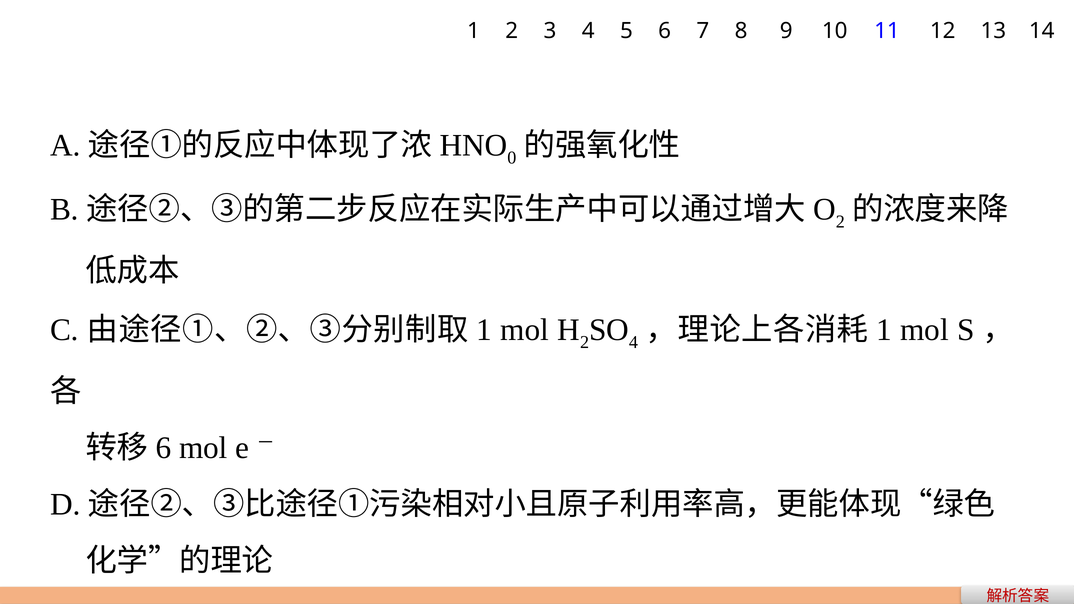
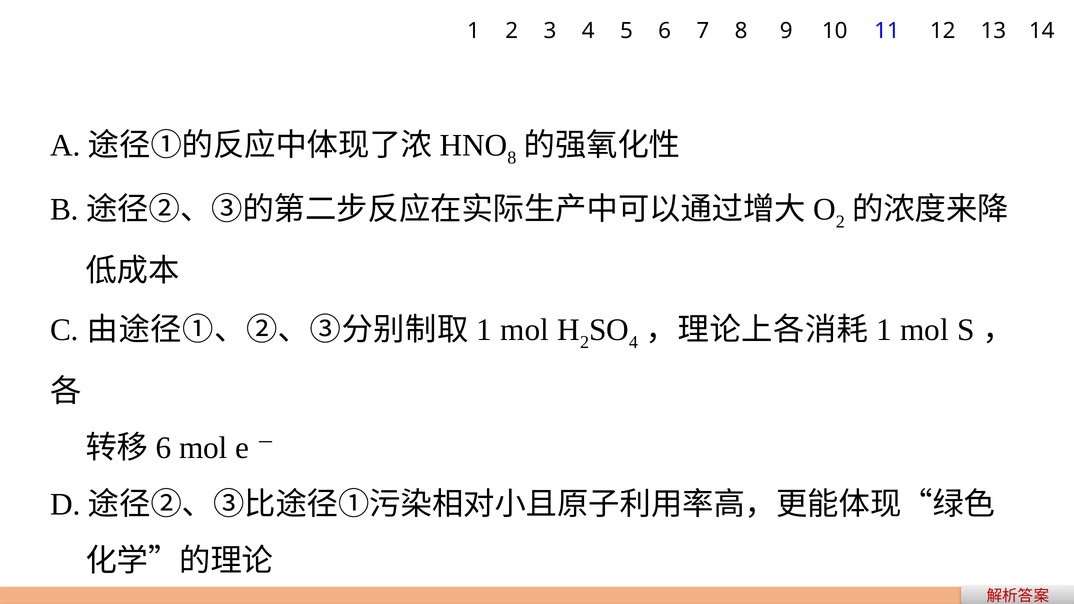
0: 0 -> 8 (512, 158)
